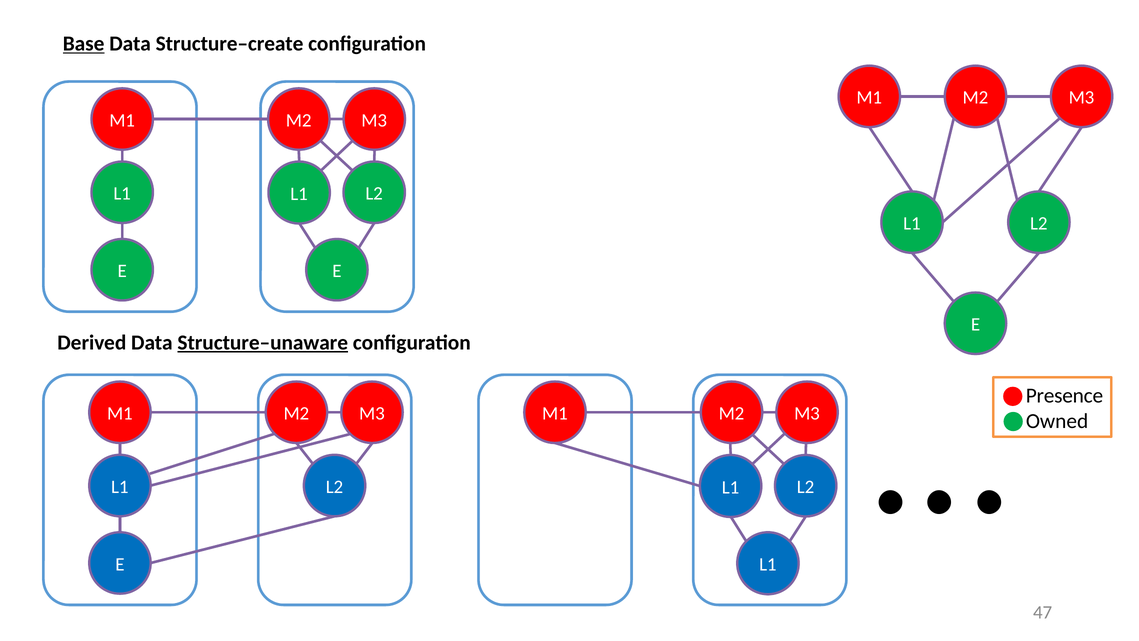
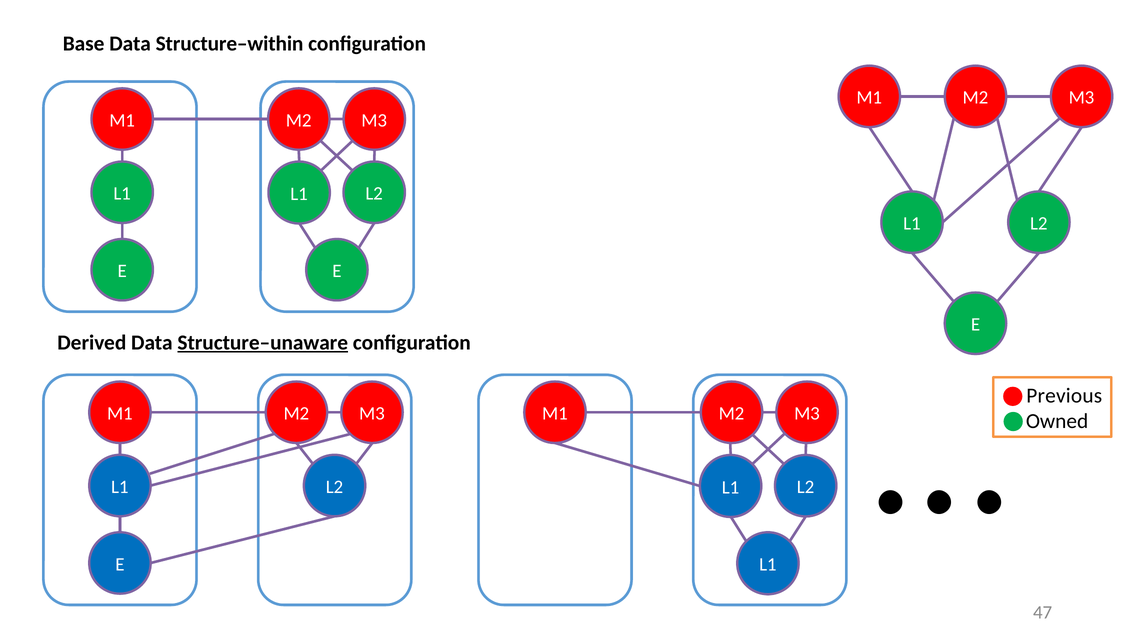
Base underline: present -> none (84, 44)
Structure–create: Structure–create -> Structure–within (230, 44)
Presence: Presence -> Previous (1064, 396)
